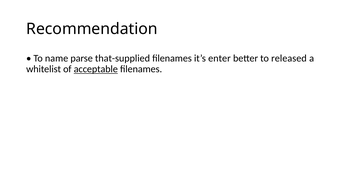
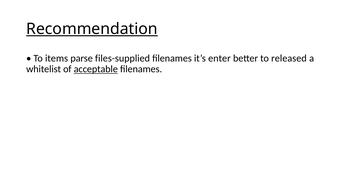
Recommendation underline: none -> present (92, 29)
name: name -> items (57, 58)
that-supplied: that-supplied -> files-supplied (122, 58)
